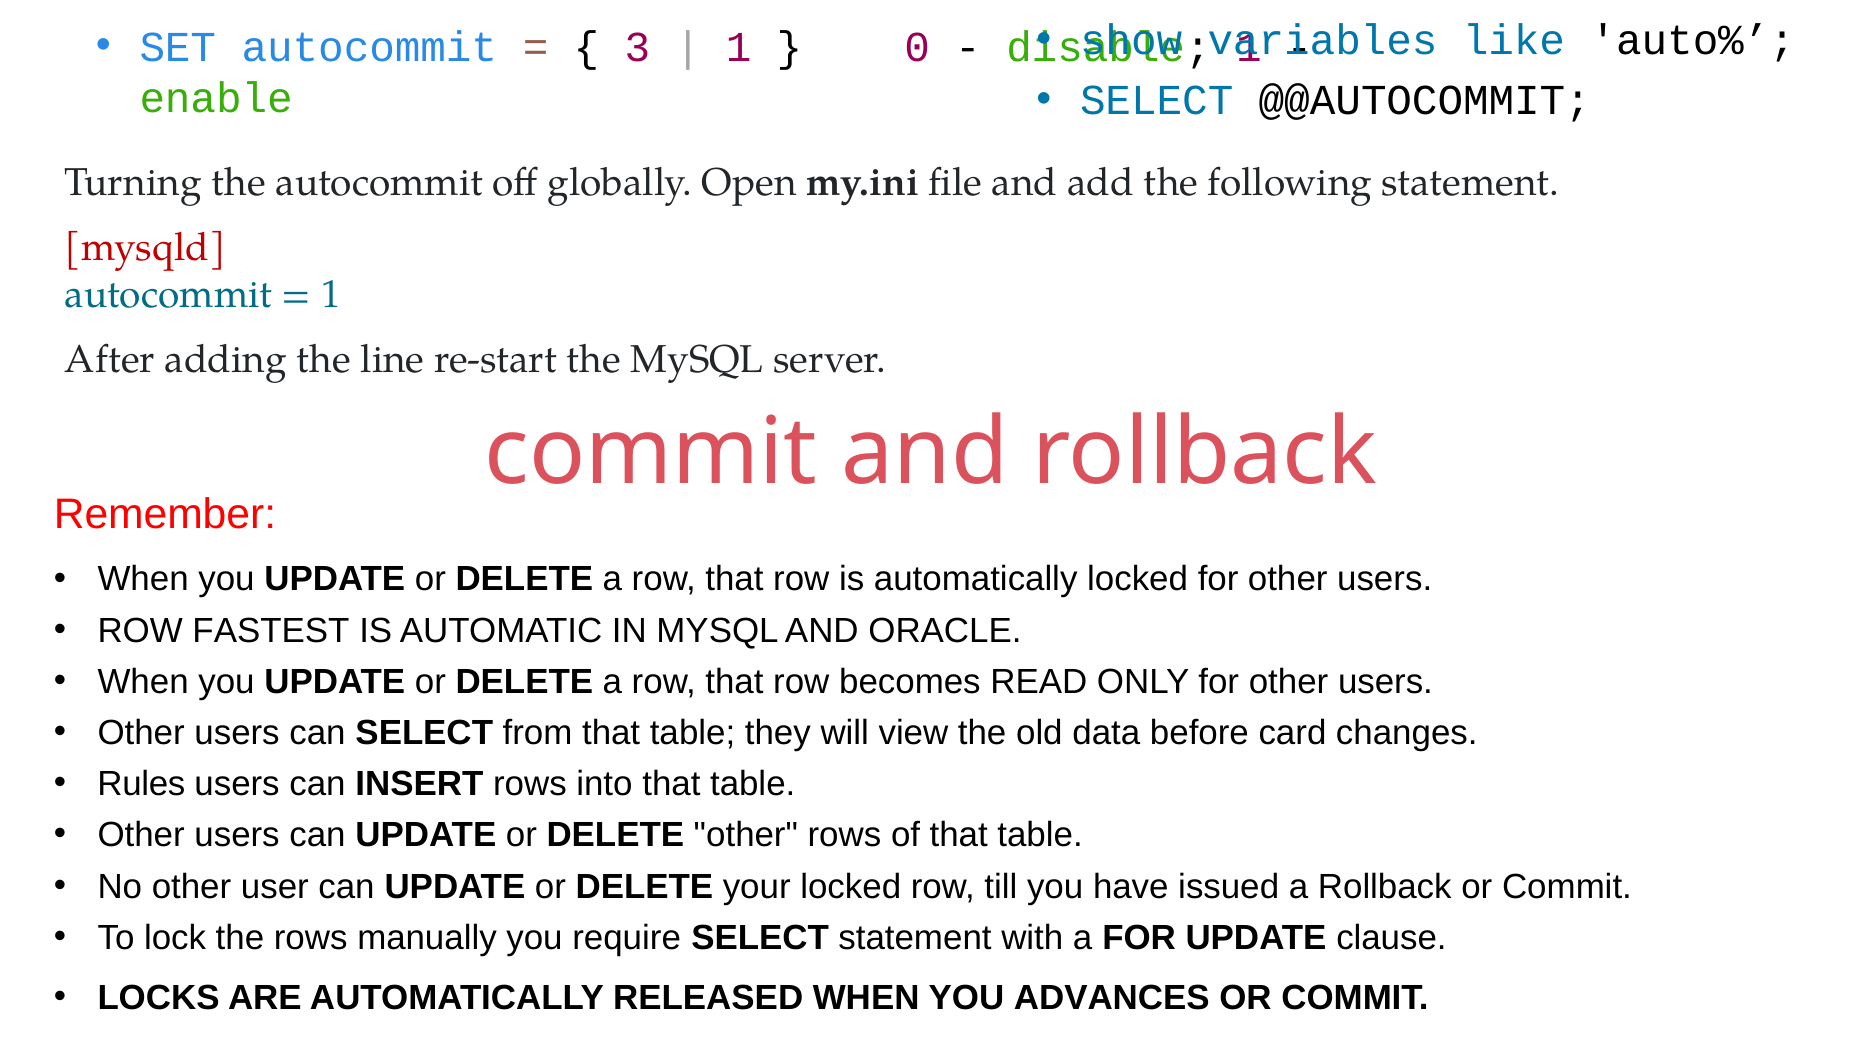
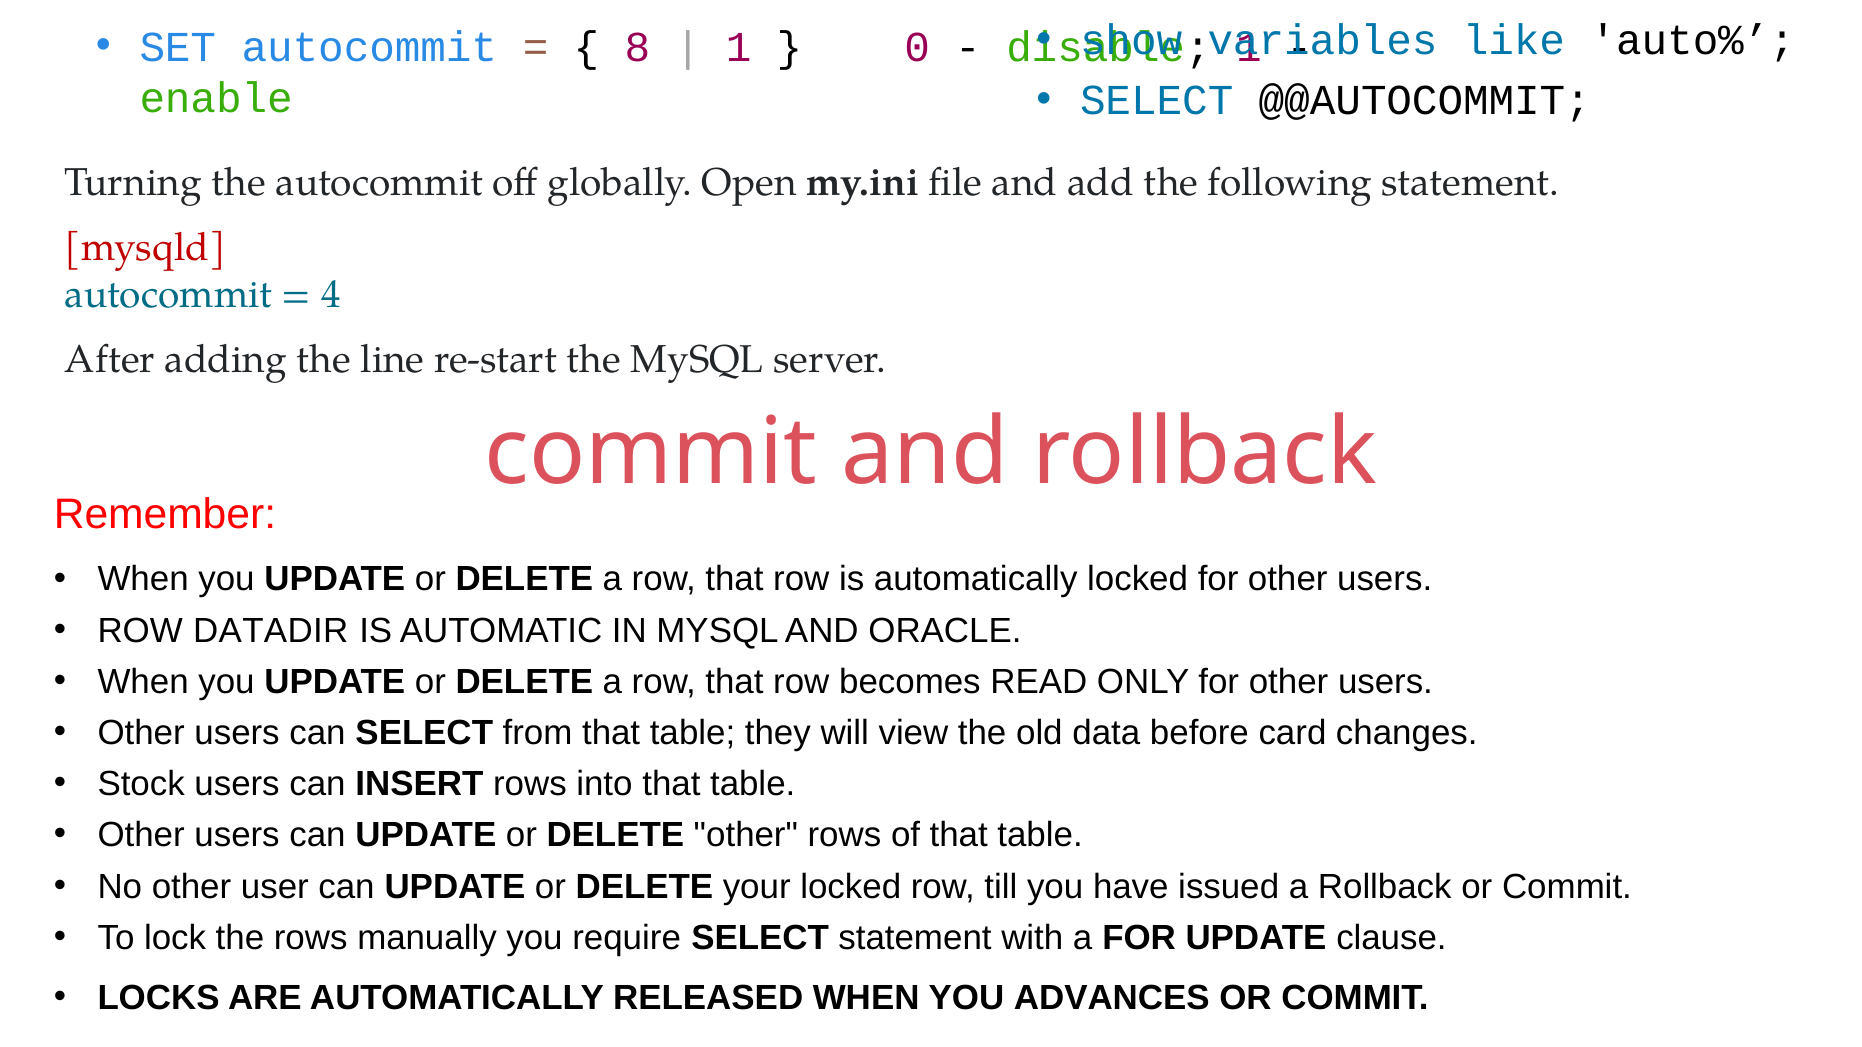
3: 3 -> 8 (637, 47)
1: 1 -> 4 (331, 294)
FASTEST: FASTEST -> DATADIR (271, 631)
Rules: Rules -> Stock (141, 784)
